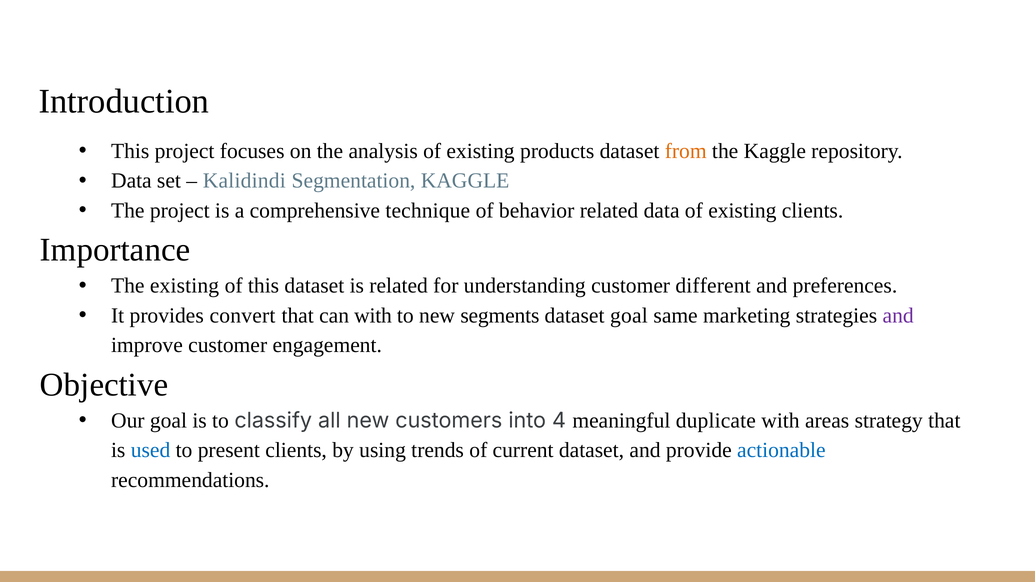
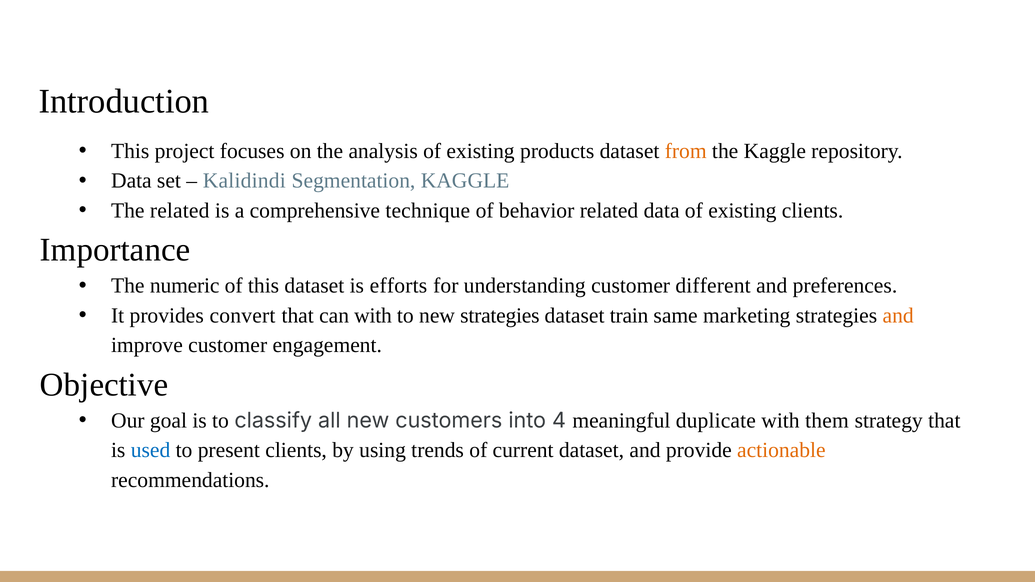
The project: project -> related (180, 211)
The existing: existing -> numeric (185, 286)
is related: related -> efforts (398, 286)
new segments: segments -> strategies (500, 316)
dataset goal: goal -> train (629, 316)
and colour: purple -> orange (898, 316)
areas: areas -> them (827, 421)
actionable colour: blue -> orange (781, 450)
